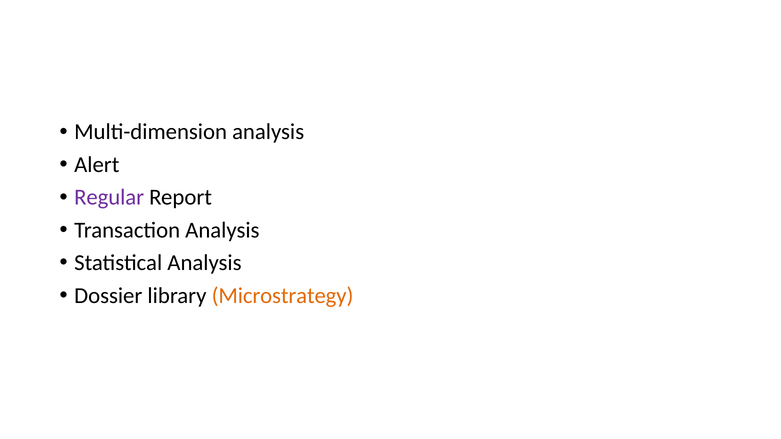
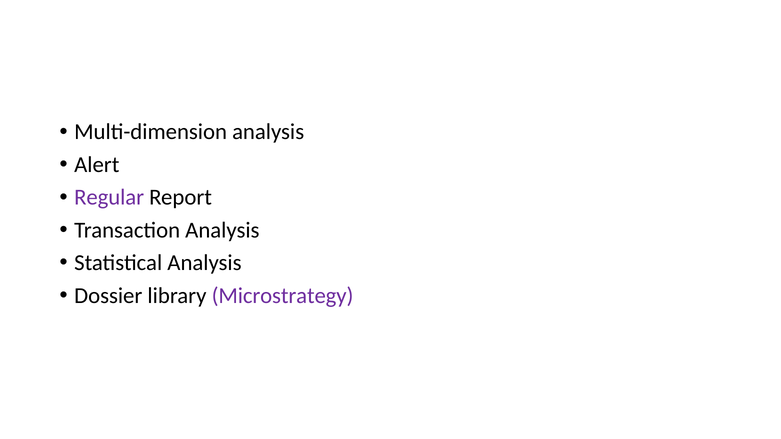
Microstrategy colour: orange -> purple (283, 296)
